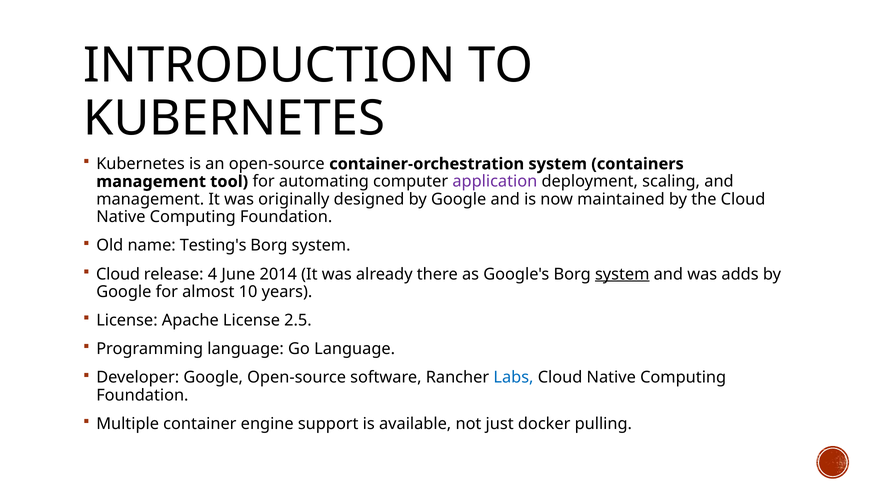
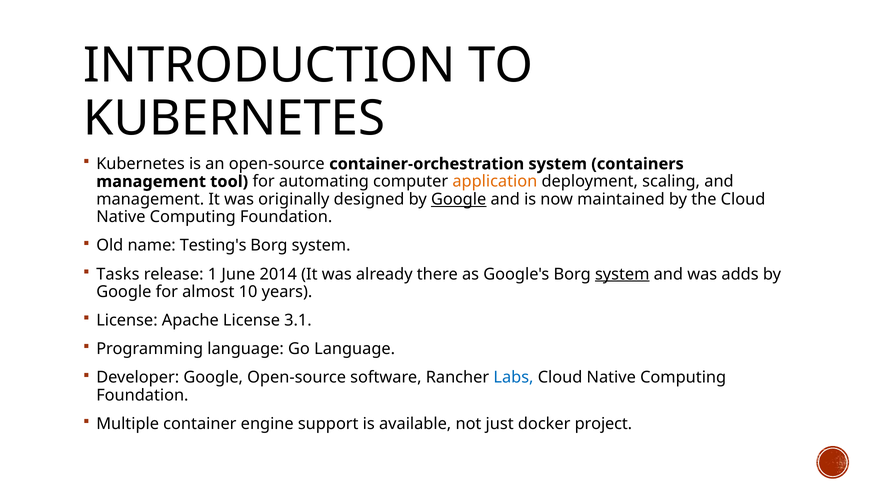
application colour: purple -> orange (495, 182)
Google underline: none -> present (459, 199)
Cloud: Cloud -> Tasks (118, 274)
4: 4 -> 1 (213, 274)
2.5: 2.5 -> 3.1 (298, 320)
pulling: pulling -> project (603, 424)
